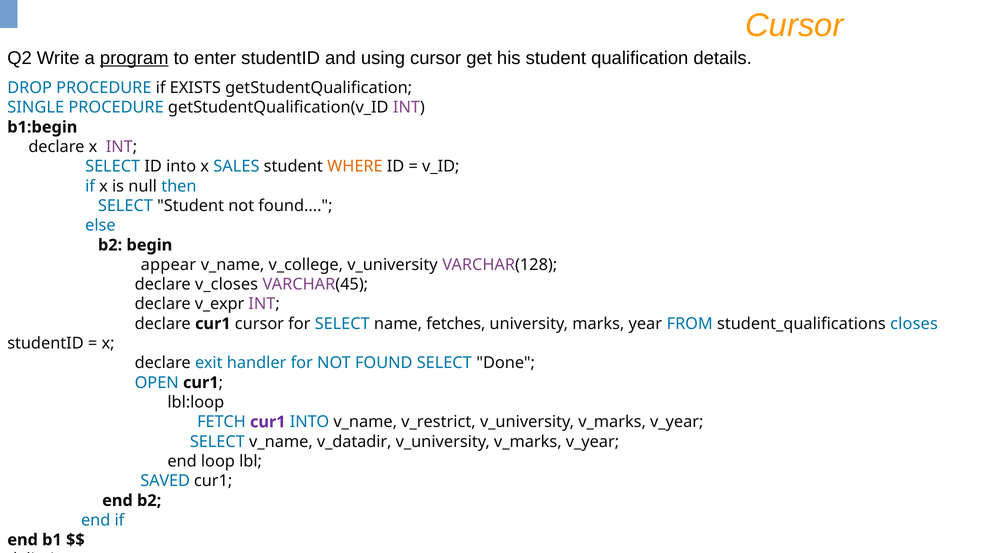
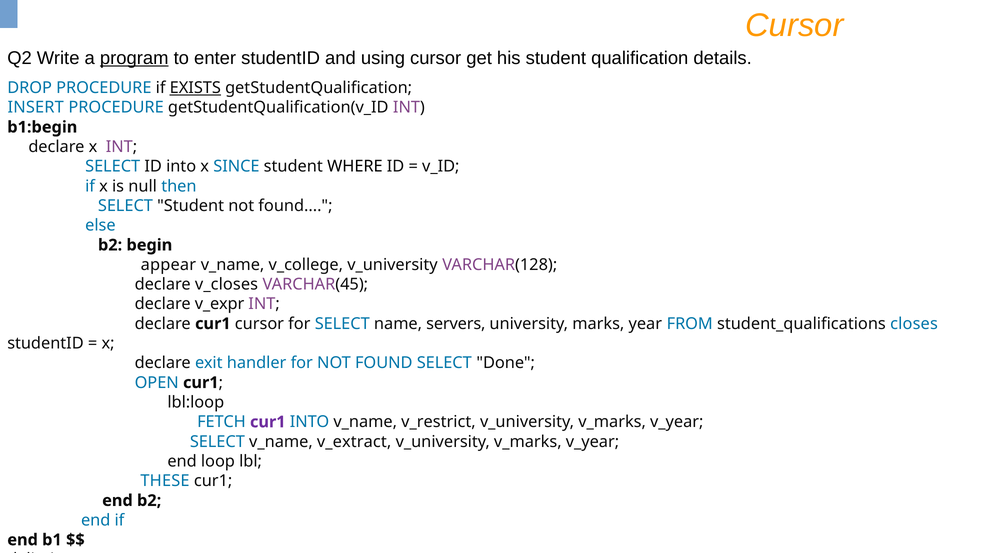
EXISTS underline: none -> present (195, 88)
SINGLE: SINGLE -> INSERT (36, 108)
SALES: SALES -> SINCE (236, 166)
WHERE colour: orange -> black (355, 166)
fetches: fetches -> servers (456, 324)
v_datadir: v_datadir -> v_extract (354, 442)
SAVED: SAVED -> THESE (165, 481)
